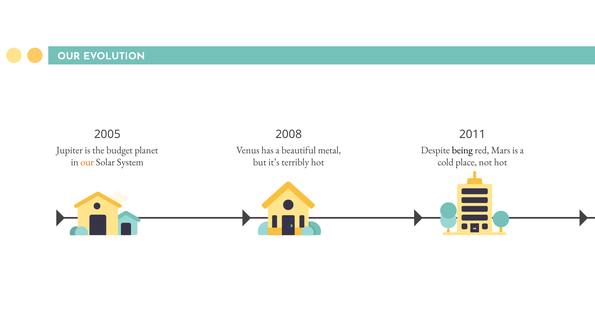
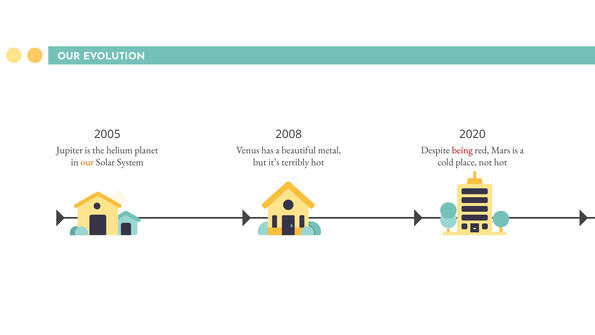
2011: 2011 -> 2020 (472, 134)
budget: budget -> helium (120, 150)
being colour: black -> red (462, 150)
